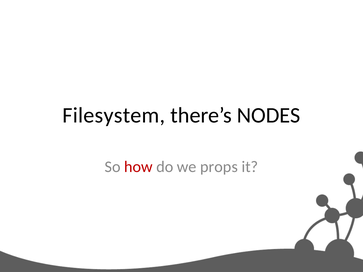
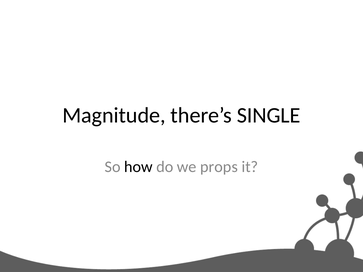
Filesystem: Filesystem -> Magnitude (114, 115)
NODES: NODES -> SINGLE (269, 115)
how colour: red -> black (138, 167)
